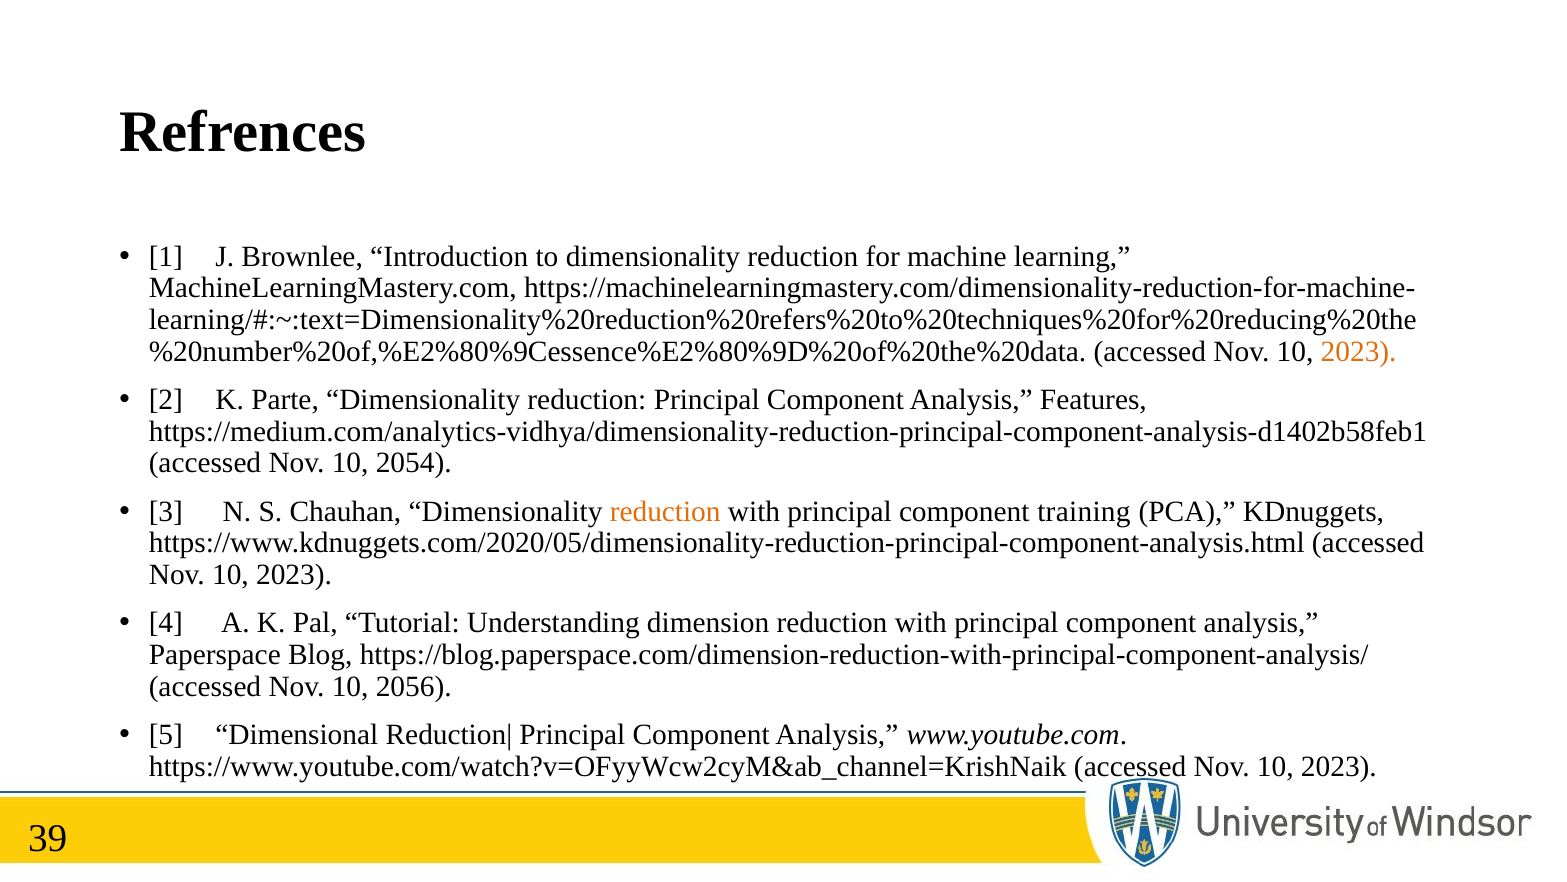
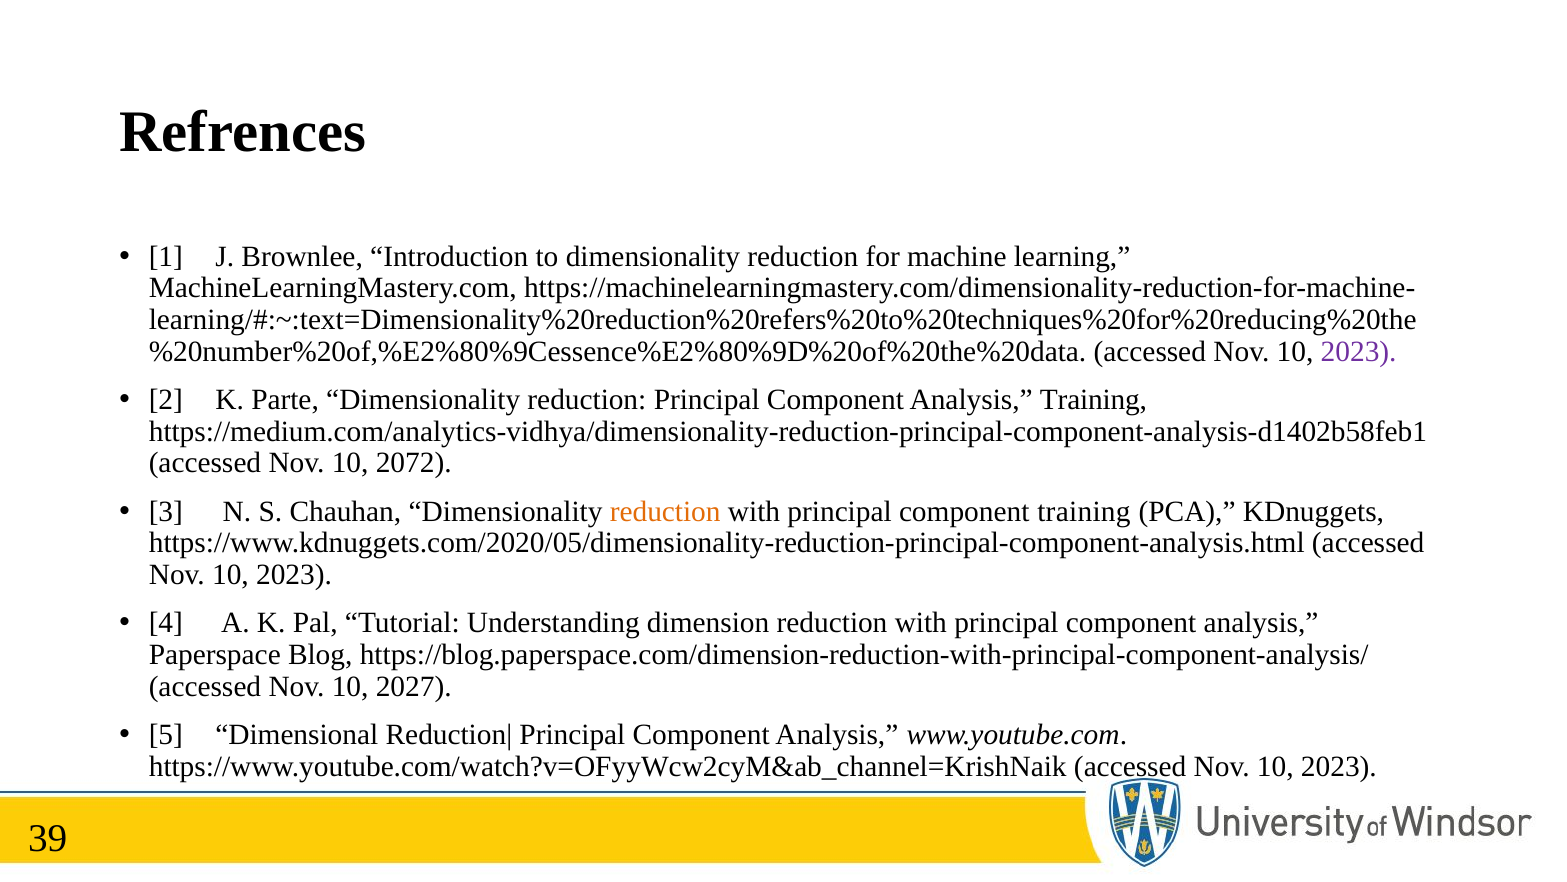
2023 colour: orange -> purple (1359, 351)
Analysis Features: Features -> Training (1093, 400)
2054: 2054 -> 2072 (414, 463)
2056: 2056 -> 2027 (414, 686)
